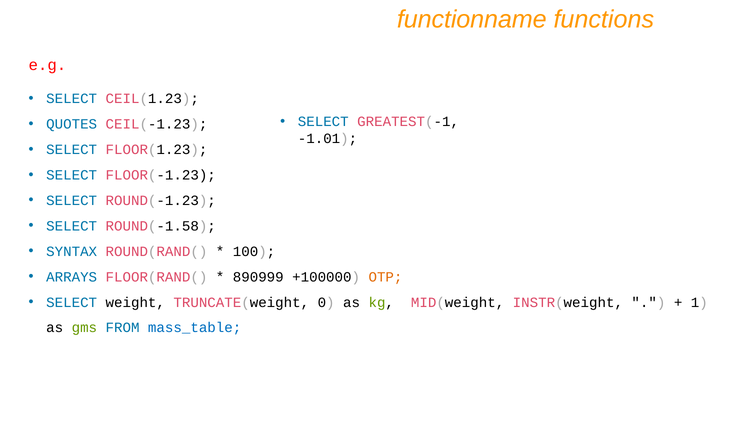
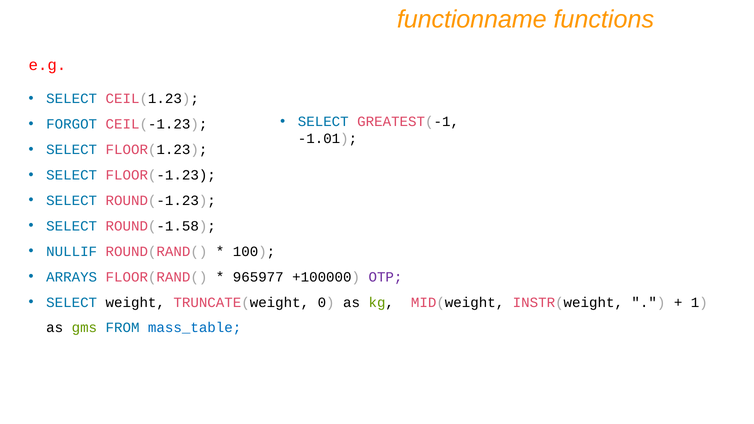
QUOTES: QUOTES -> FORGOT (72, 124)
SYNTAX: SYNTAX -> NULLIF (72, 252)
890999: 890999 -> 965977 (258, 277)
OTP colour: orange -> purple (385, 277)
